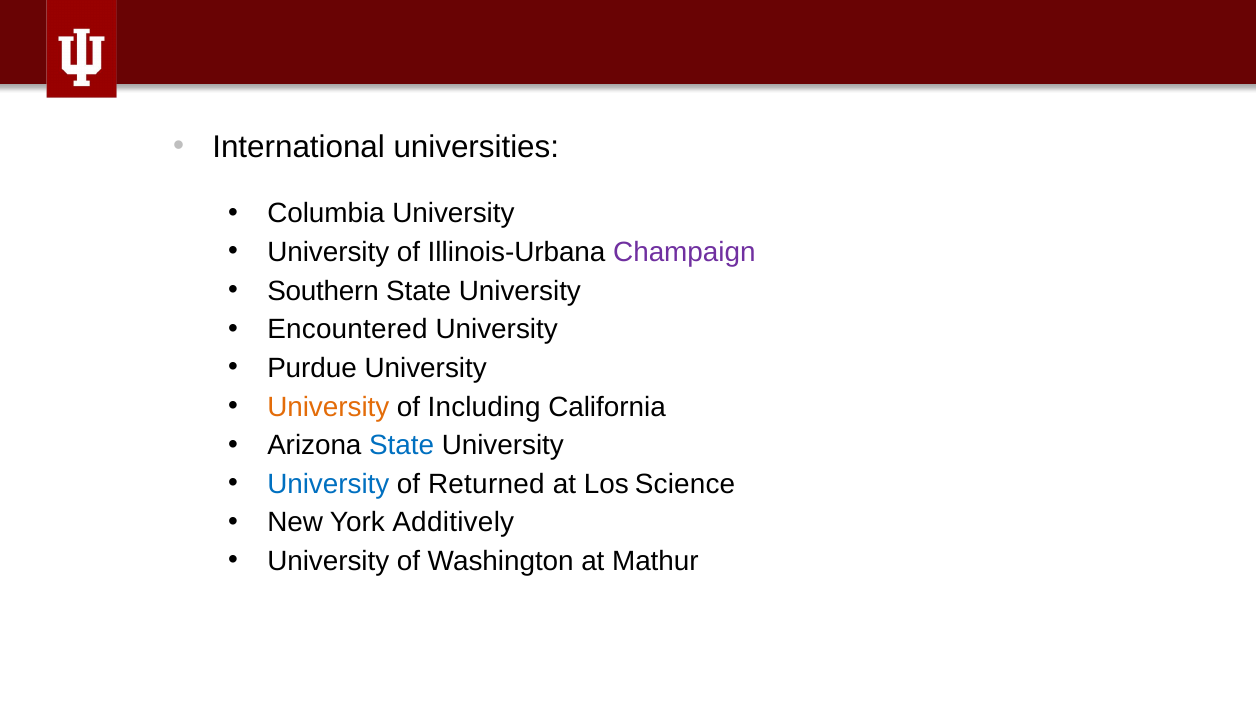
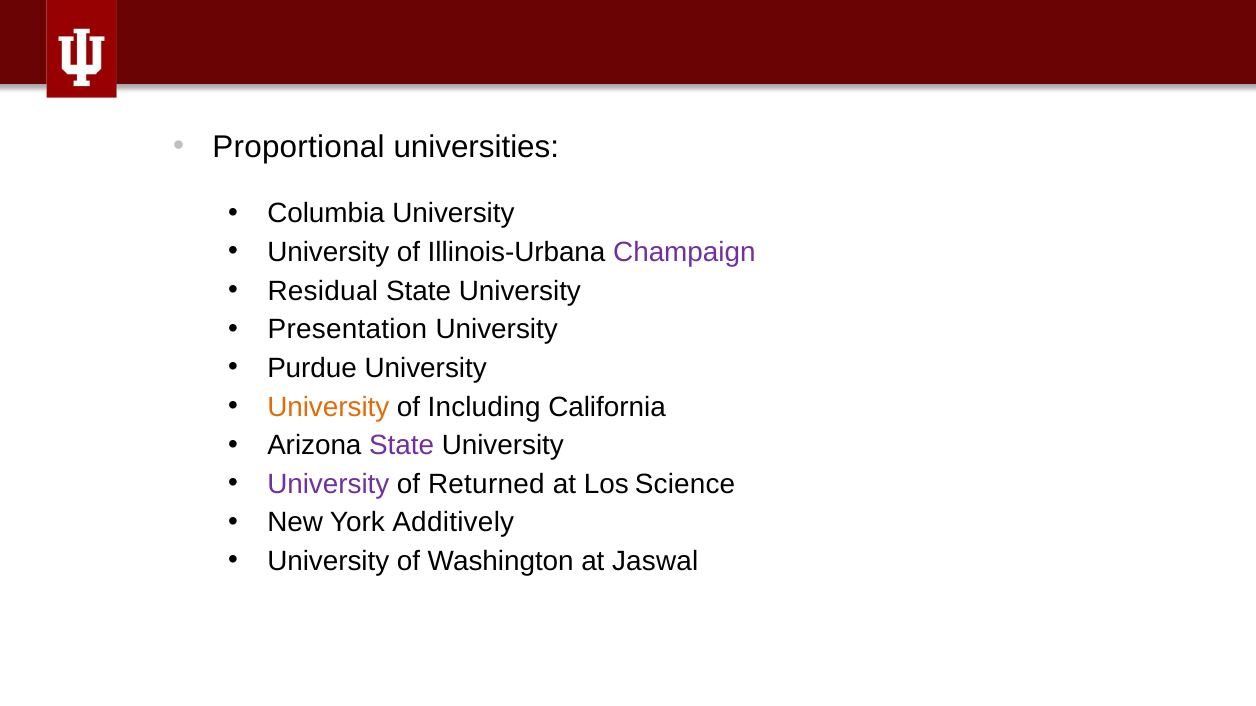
International: International -> Proportional (298, 147)
Southern: Southern -> Residual (323, 291)
Encountered: Encountered -> Presentation (347, 330)
State colour: blue -> purple (402, 446)
University colour: blue -> purple (328, 484)
Mathur: Mathur -> Jaswal (655, 562)
